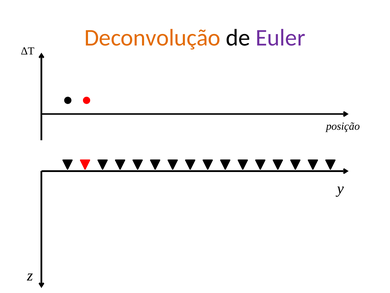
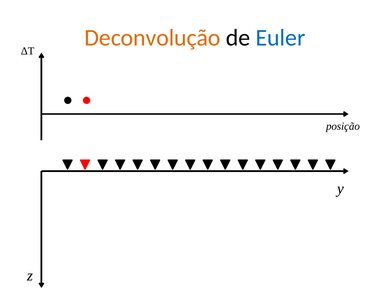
Euler colour: purple -> blue (280, 38)
